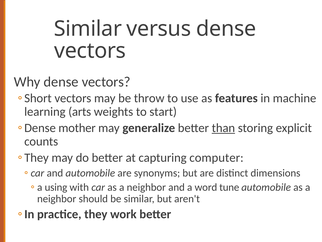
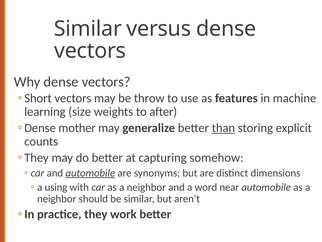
arts: arts -> size (80, 111)
start: start -> after (163, 111)
computer: computer -> somehow (216, 157)
automobile underline: none -> present (90, 173)
tune: tune -> near (229, 187)
